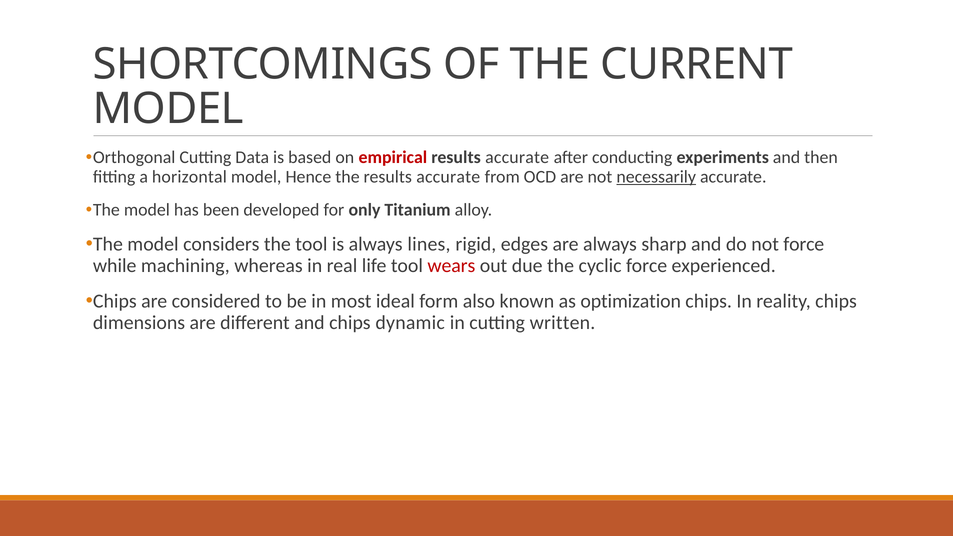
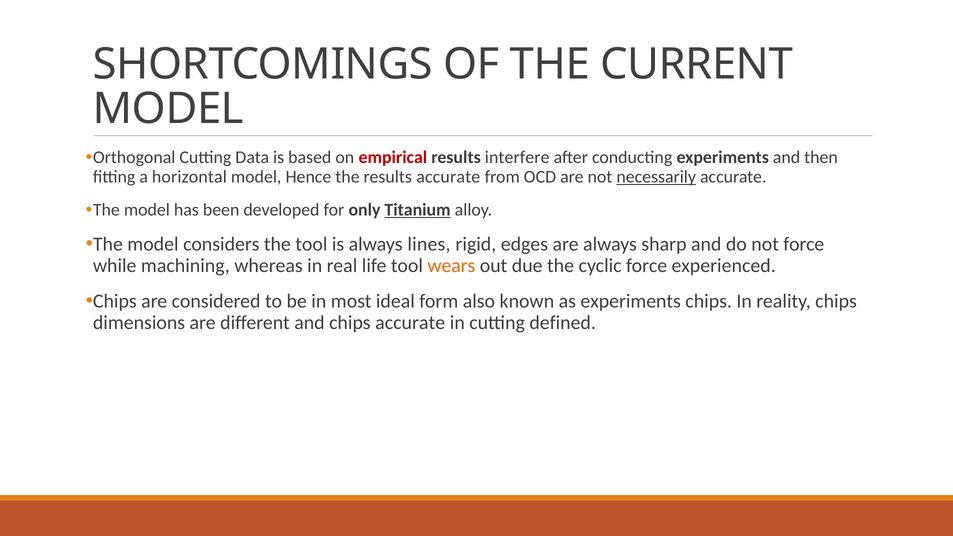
accurate: accurate -> interfere (517, 157)
Titanium underline: none -> present (418, 210)
wears colour: red -> orange (451, 266)
as optimization: optimization -> experiments (631, 301)
chips dynamic: dynamic -> accurate (410, 323)
written: written -> defined (563, 323)
